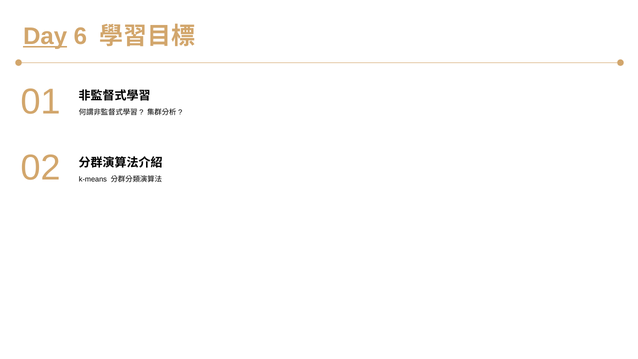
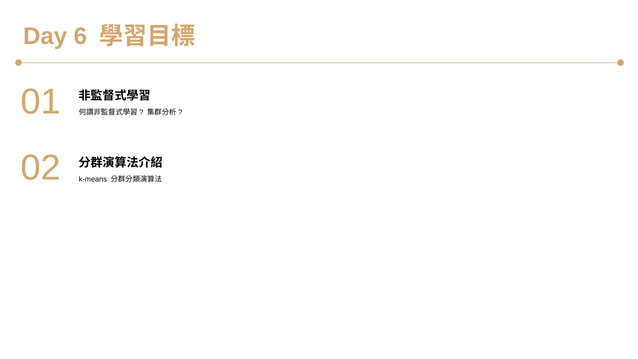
Day underline: present -> none (45, 37)
